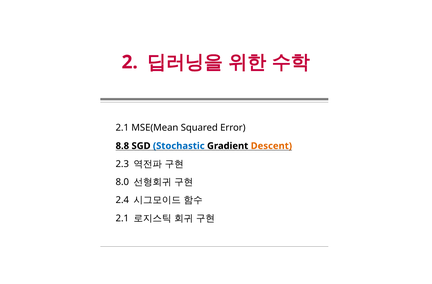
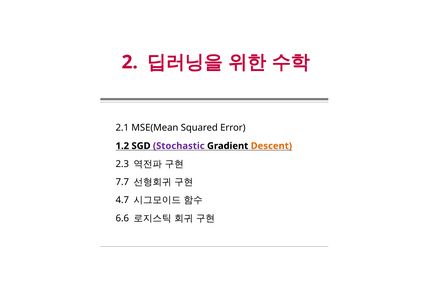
8.8: 8.8 -> 1.2 (122, 146)
Stochastic colour: blue -> purple (179, 146)
8.0: 8.0 -> 7.7 (122, 182)
2.4: 2.4 -> 4.7 (122, 200)
2.1: 2.1 -> 6.6 (122, 218)
